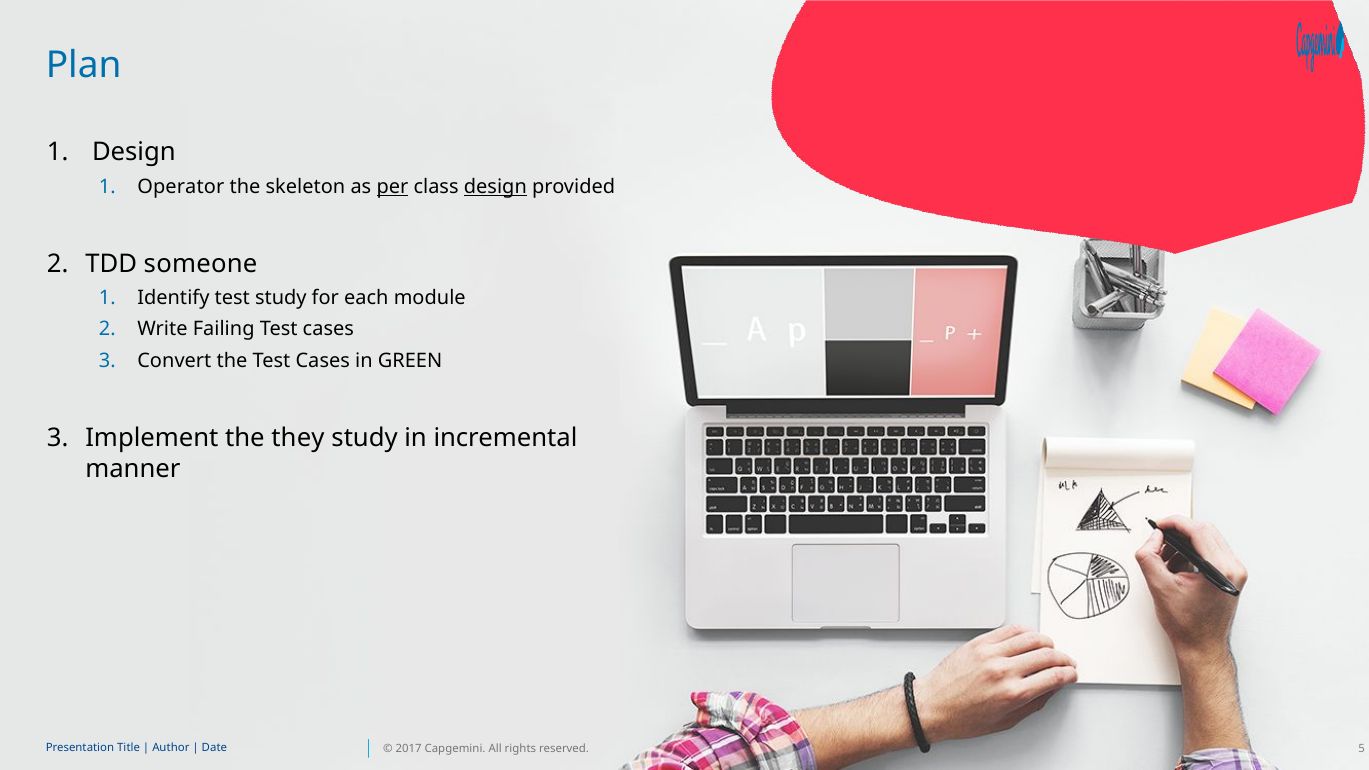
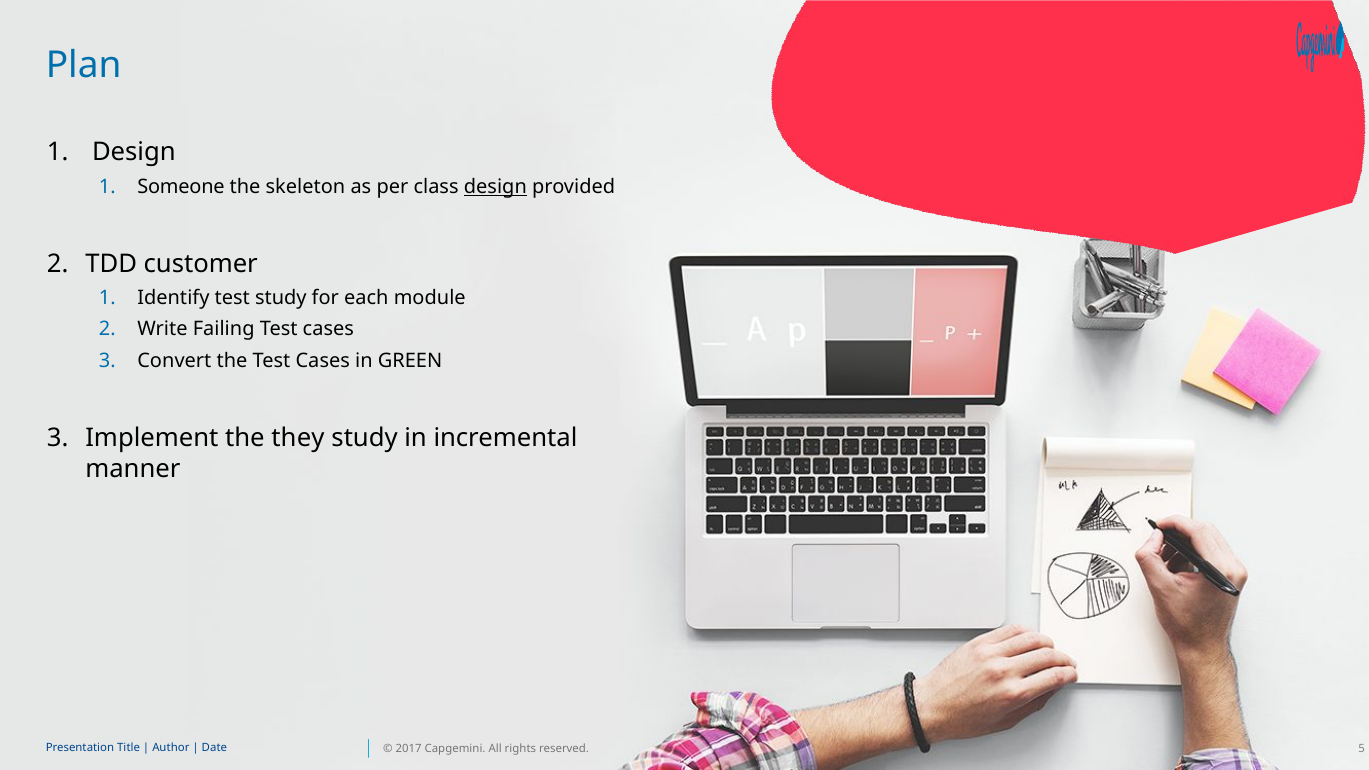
Operator: Operator -> Someone (181, 187)
per underline: present -> none (392, 187)
someone: someone -> customer (201, 264)
